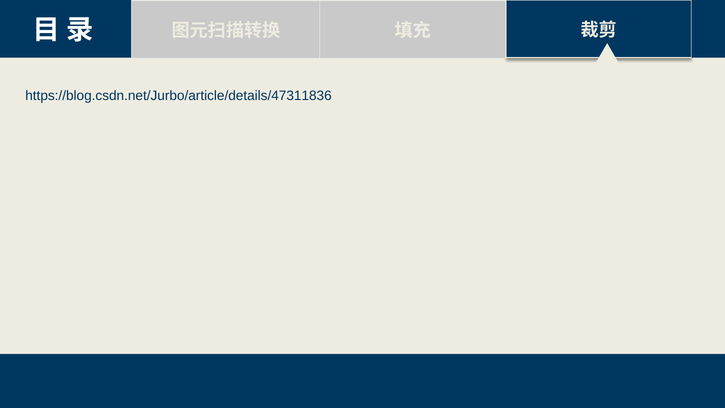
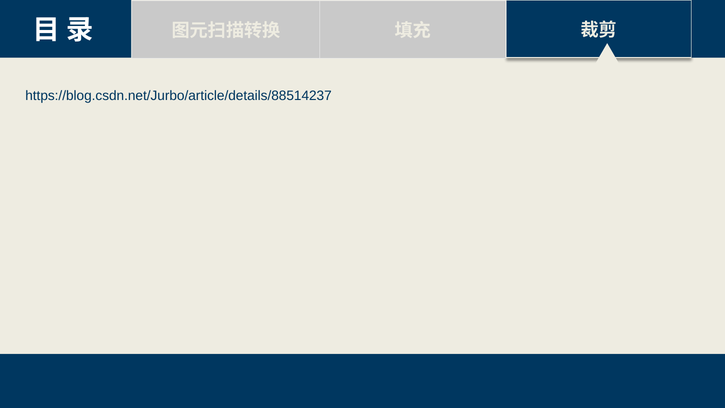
https://blog.csdn.net/Jurbo/article/details/47311836: https://blog.csdn.net/Jurbo/article/details/47311836 -> https://blog.csdn.net/Jurbo/article/details/88514237 (179, 96)
